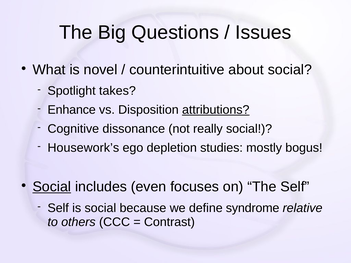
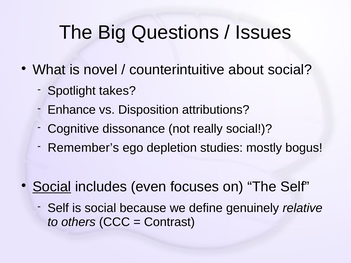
attributions underline: present -> none (216, 110)
Housework’s: Housework’s -> Remember’s (83, 148)
syndrome: syndrome -> genuinely (253, 208)
